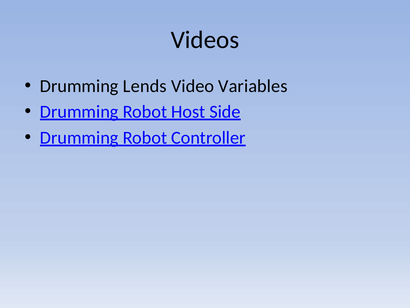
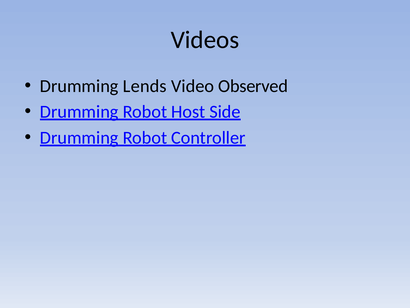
Variables: Variables -> Observed (253, 86)
